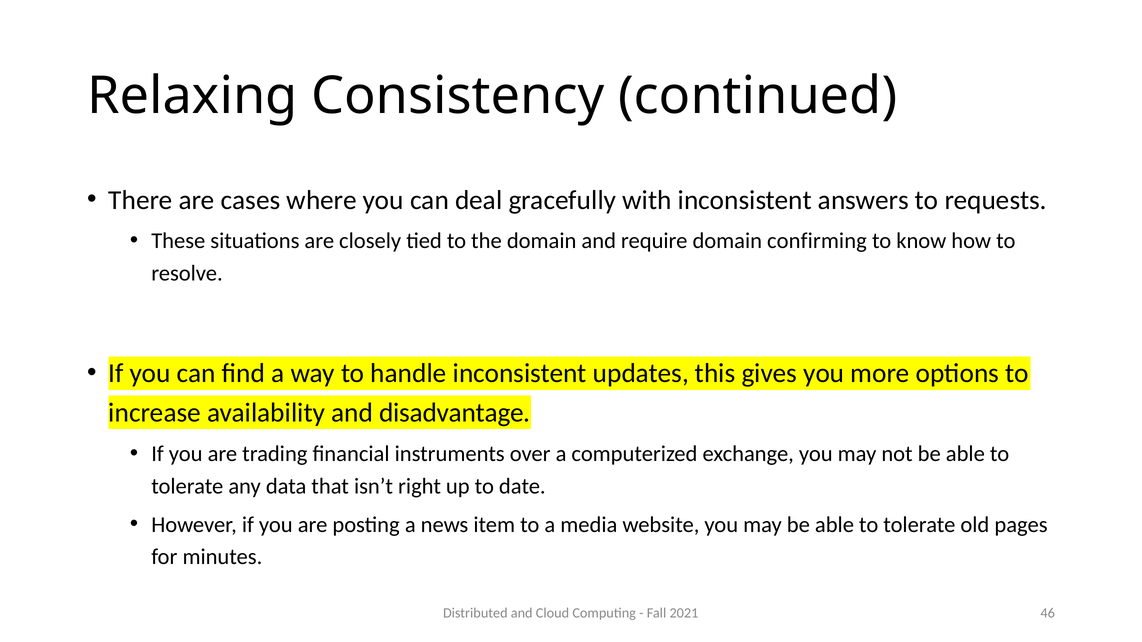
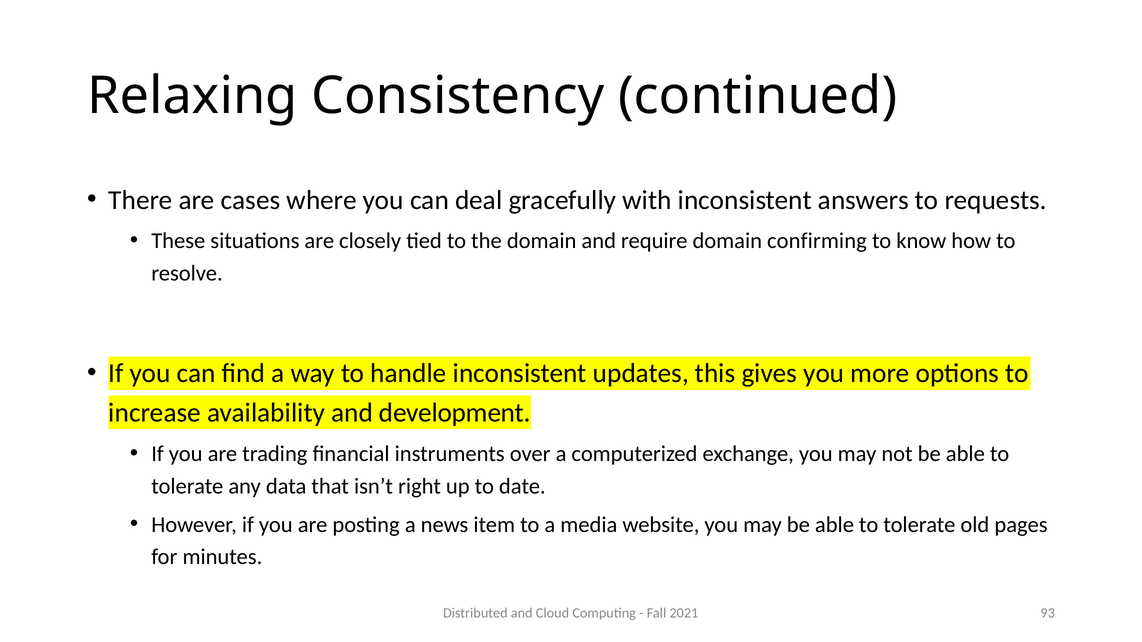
disadvantage: disadvantage -> development (455, 413)
46: 46 -> 93 (1048, 613)
